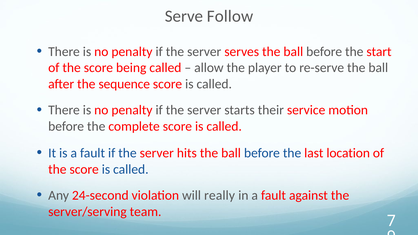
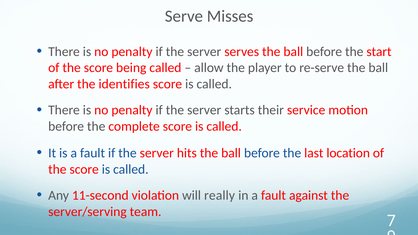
Follow: Follow -> Misses (230, 16)
sequence: sequence -> identifies (124, 84)
24-second: 24-second -> 11-second (100, 195)
